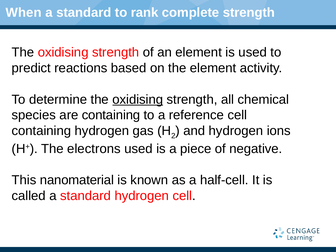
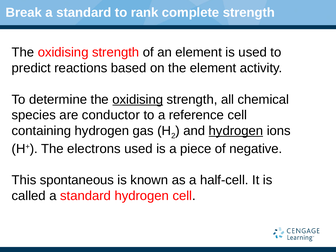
When: When -> Break (24, 13)
are containing: containing -> conductor (111, 115)
hydrogen underline: none -> present (236, 131)
nanomaterial: nanomaterial -> spontaneous (77, 180)
